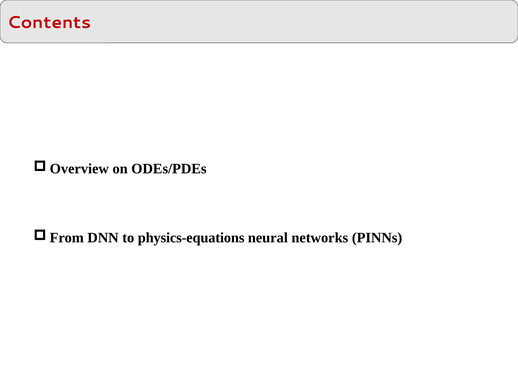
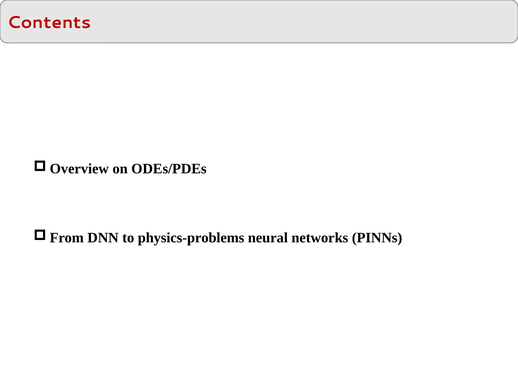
physics-equations: physics-equations -> physics-problems (191, 238)
